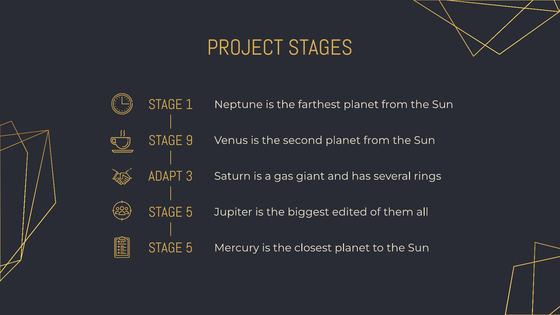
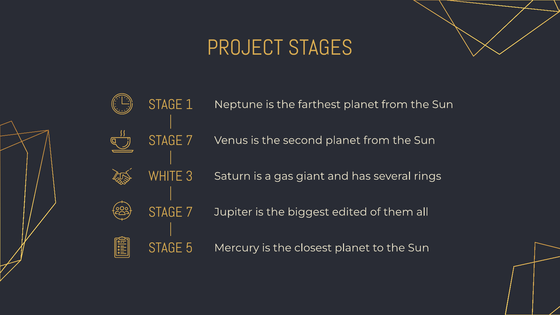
9: 9 -> 7 (189, 141)
ADAPT: ADAPT -> WHITE (165, 176)
5: 5 -> 7 (189, 212)
